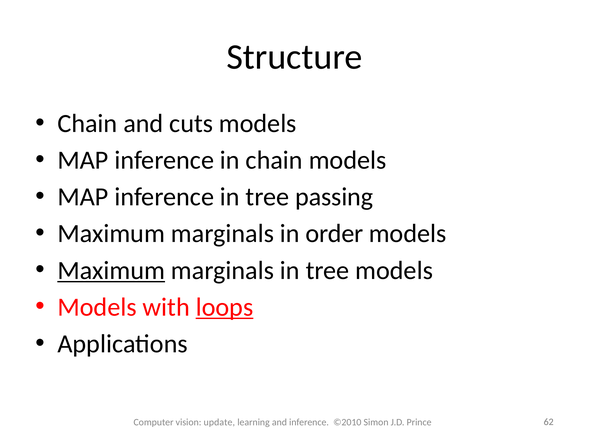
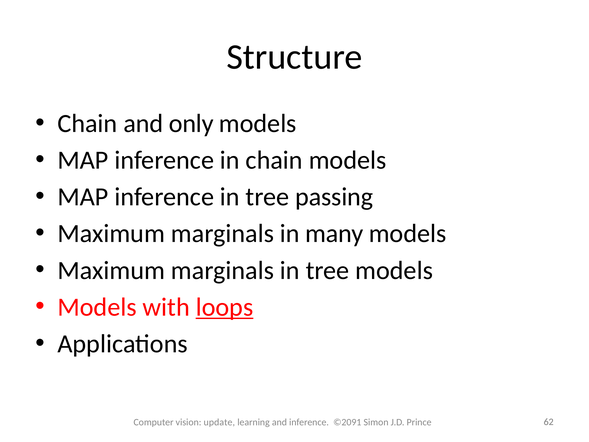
cuts: cuts -> only (191, 124)
order: order -> many (334, 234)
Maximum underline: present -> none (111, 270)
©2010: ©2010 -> ©2091 (347, 422)
